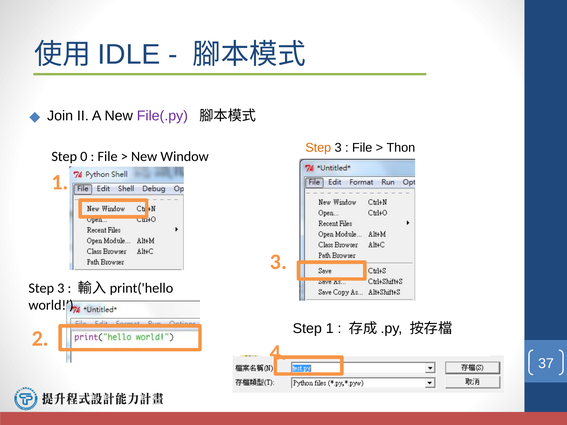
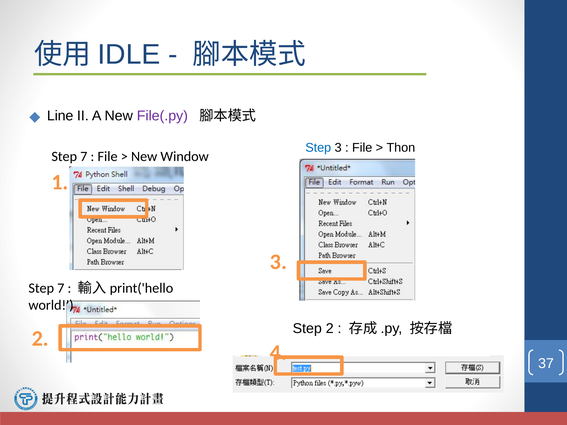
Join: Join -> Line (60, 116)
Step colour: orange -> blue (318, 148)
0: 0 -> 7 (84, 157)
3: 3 -> 7 (61, 288)
Step 1: 1 -> 2 (330, 329)
